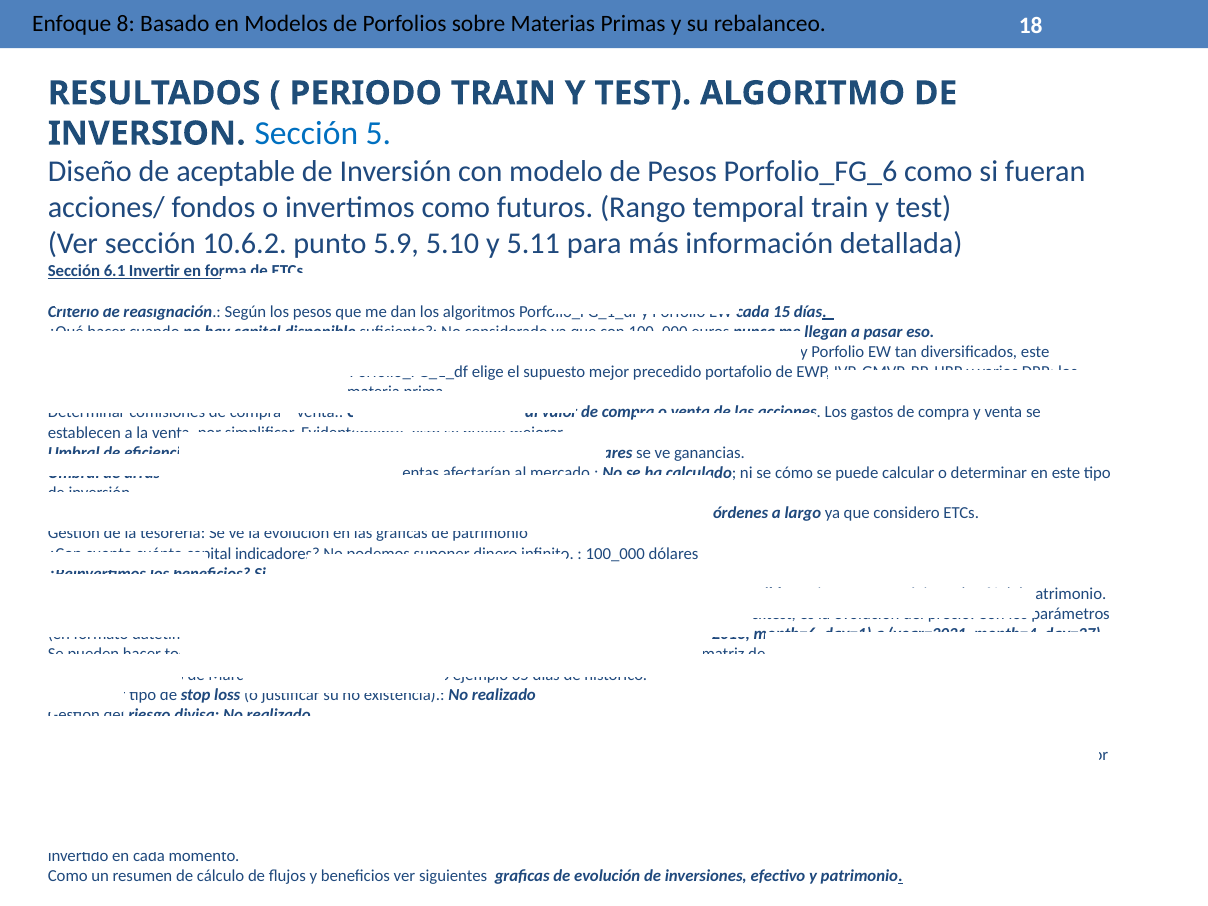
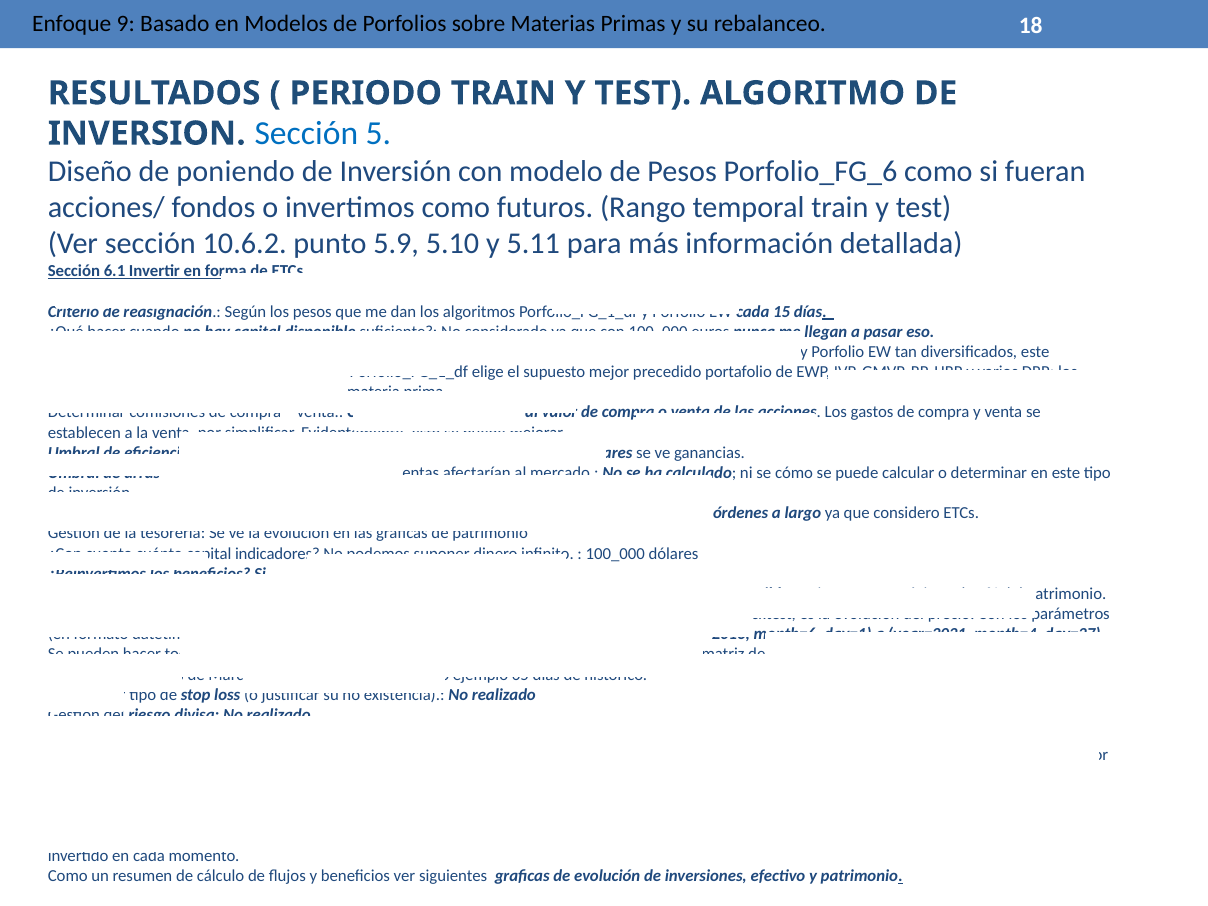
8: 8 -> 9 (126, 24)
aceptable: aceptable -> poniendo (236, 172)
